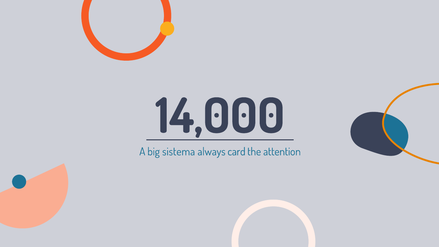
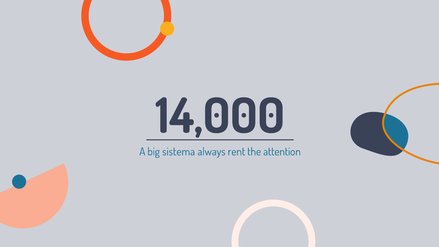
card: card -> rent (236, 152)
